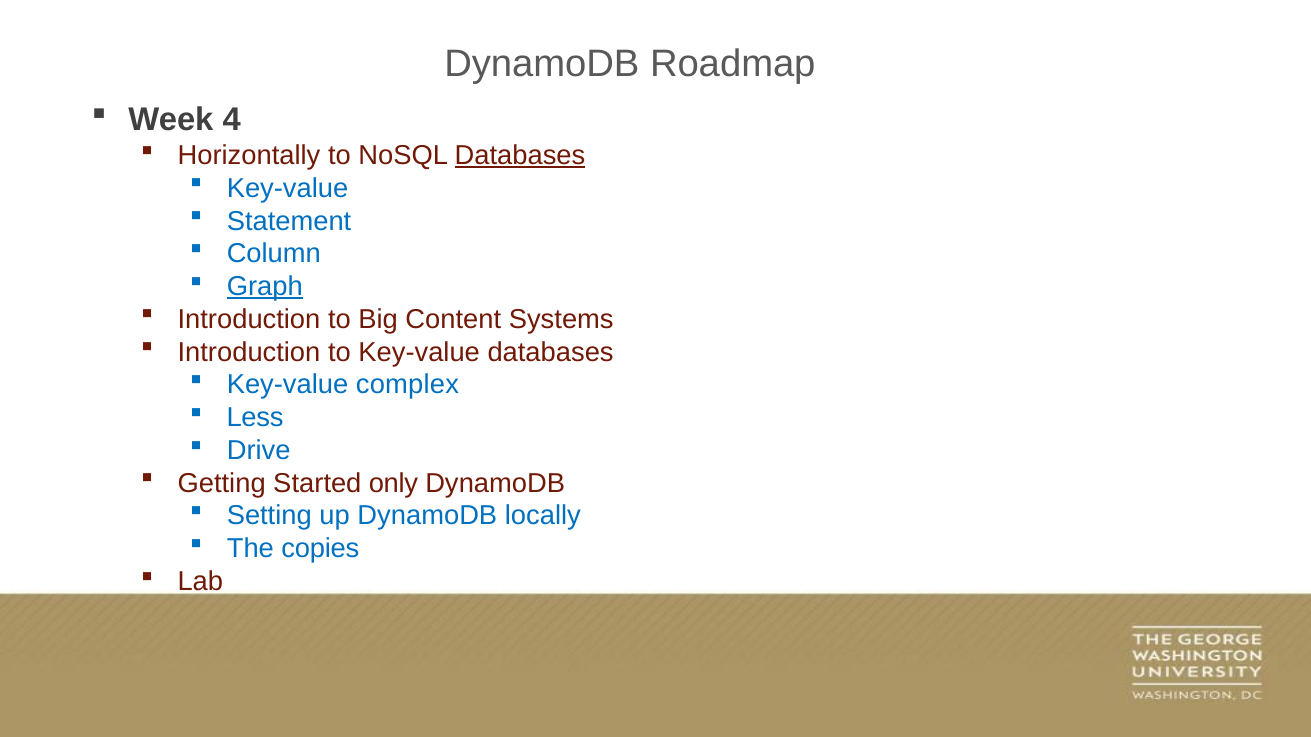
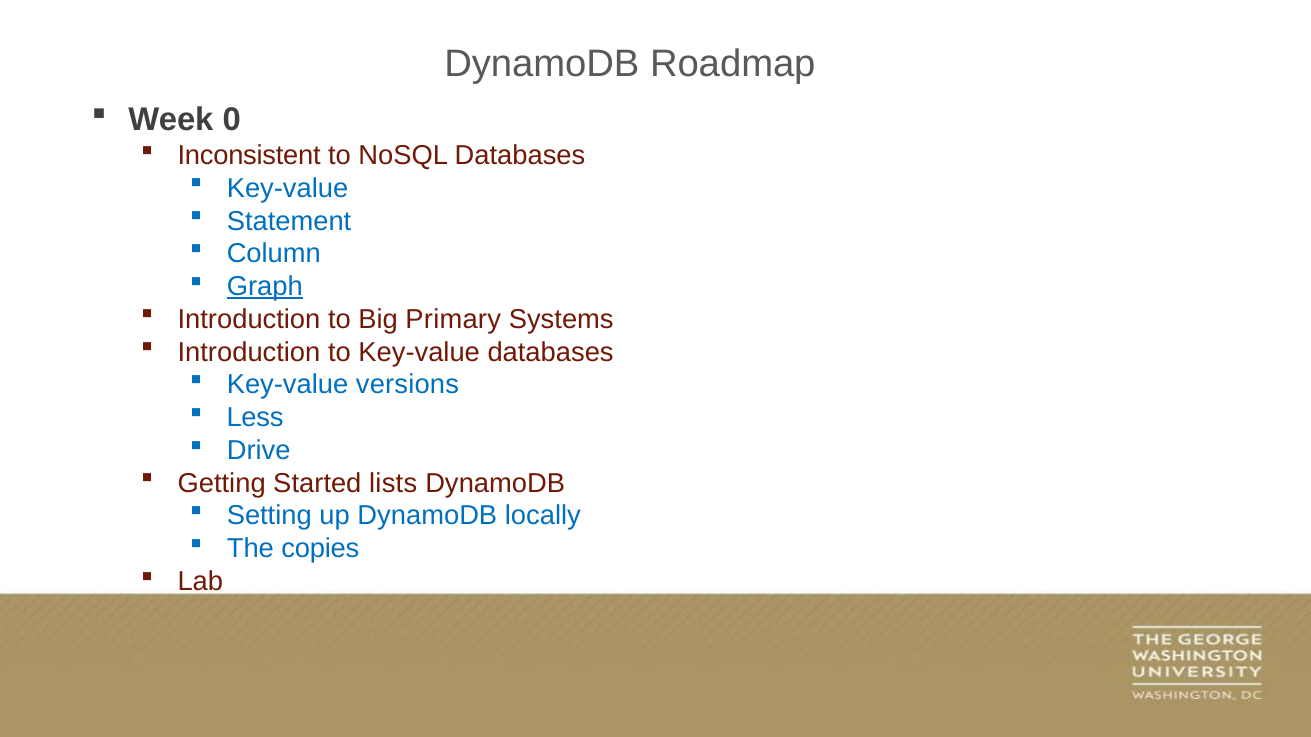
4: 4 -> 0 (232, 120)
Horizontally: Horizontally -> Inconsistent (249, 156)
Databases underline: present -> none (520, 156)
Content: Content -> Primary (453, 320)
complex: complex -> versions (407, 385)
only: only -> lists (393, 483)
